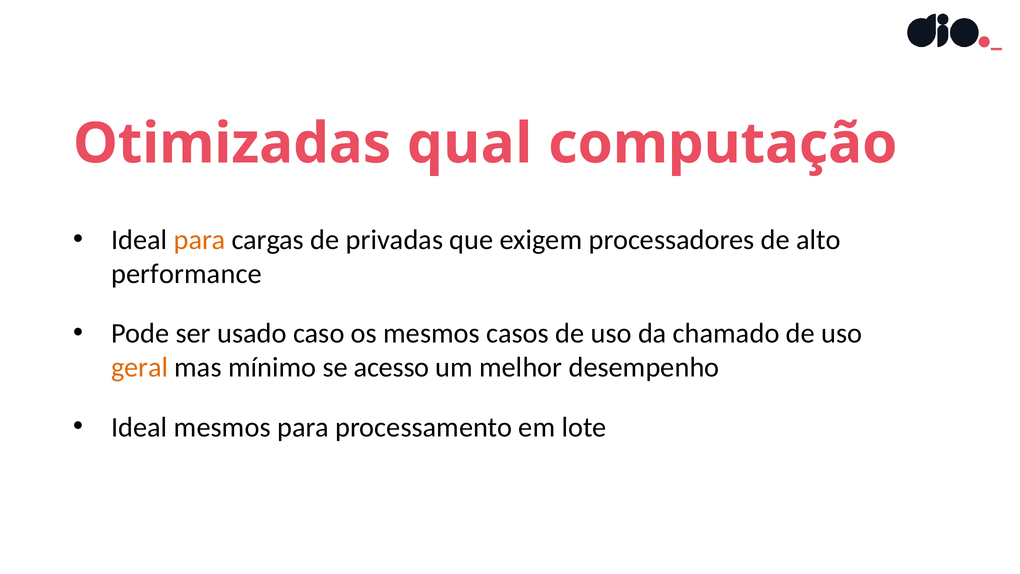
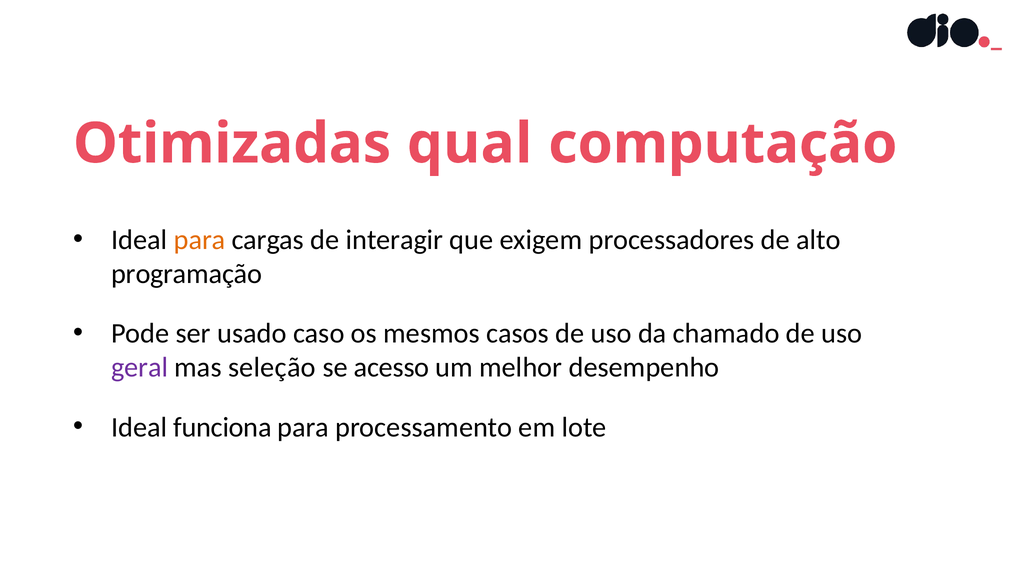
privadas: privadas -> interagir (395, 240)
performance: performance -> programação (187, 274)
geral colour: orange -> purple (140, 367)
mínimo: mínimo -> seleção (272, 367)
Ideal mesmos: mesmos -> funciona (223, 427)
